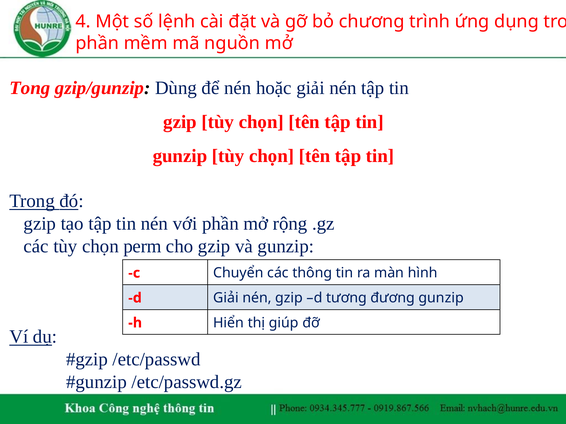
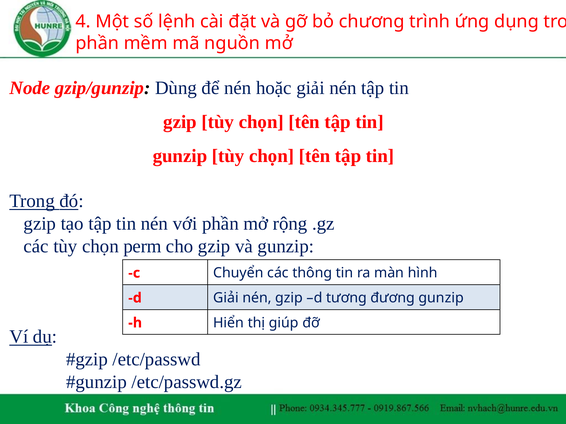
Tong: Tong -> Node (30, 88)
